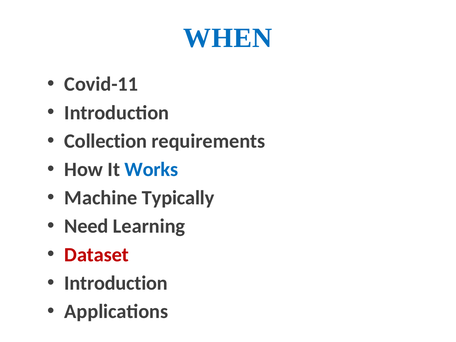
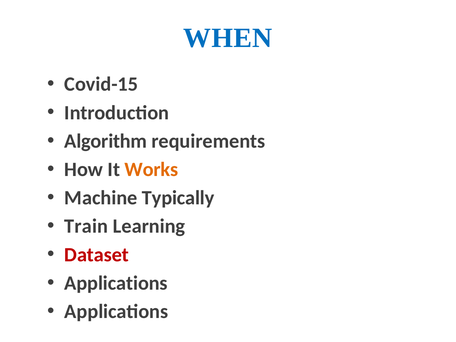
Covid-11: Covid-11 -> Covid-15 (101, 84)
Collection: Collection -> Algorithm (106, 141)
Works colour: blue -> orange (151, 169)
Need: Need -> Train (86, 226)
Introduction: Introduction -> Applications (116, 283)
